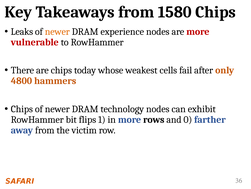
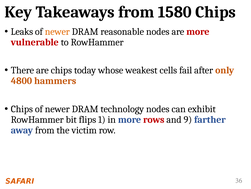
experience: experience -> reasonable (122, 31)
rows colour: black -> red (154, 119)
0: 0 -> 9 (188, 119)
